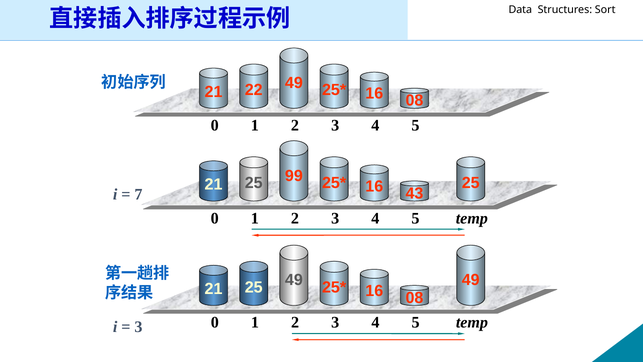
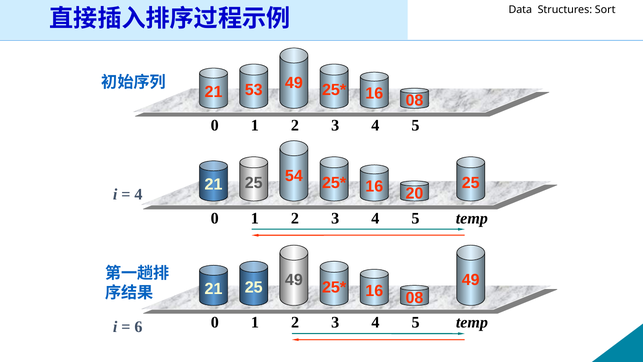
22: 22 -> 53 (254, 90)
99: 99 -> 54 (294, 176)
43: 43 -> 20 (414, 193)
7: 7 -> 4 (138, 194)
3: 3 -> 6 (138, 327)
